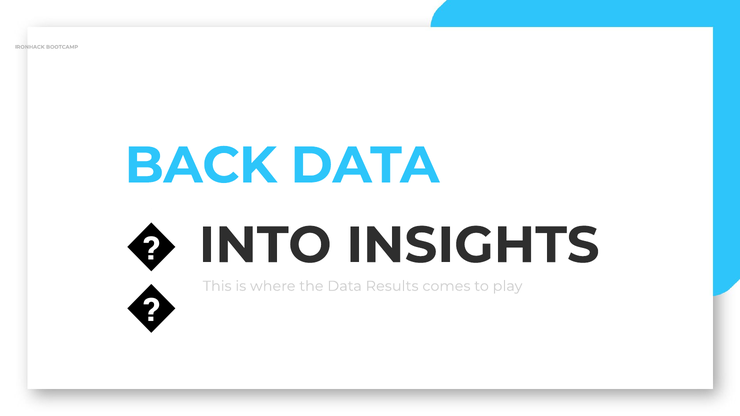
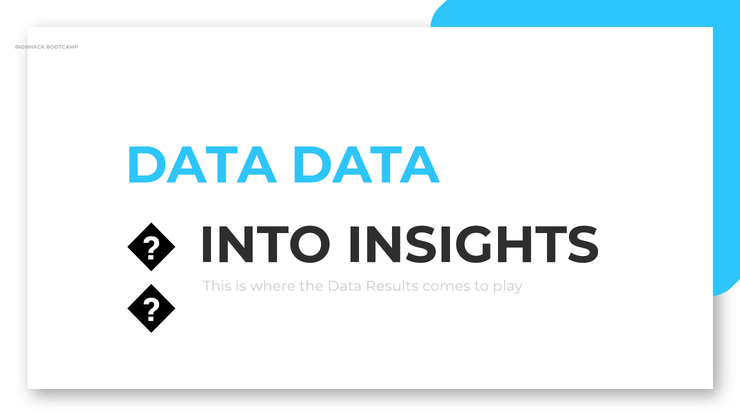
BACK: BACK -> DATA (201, 166)
